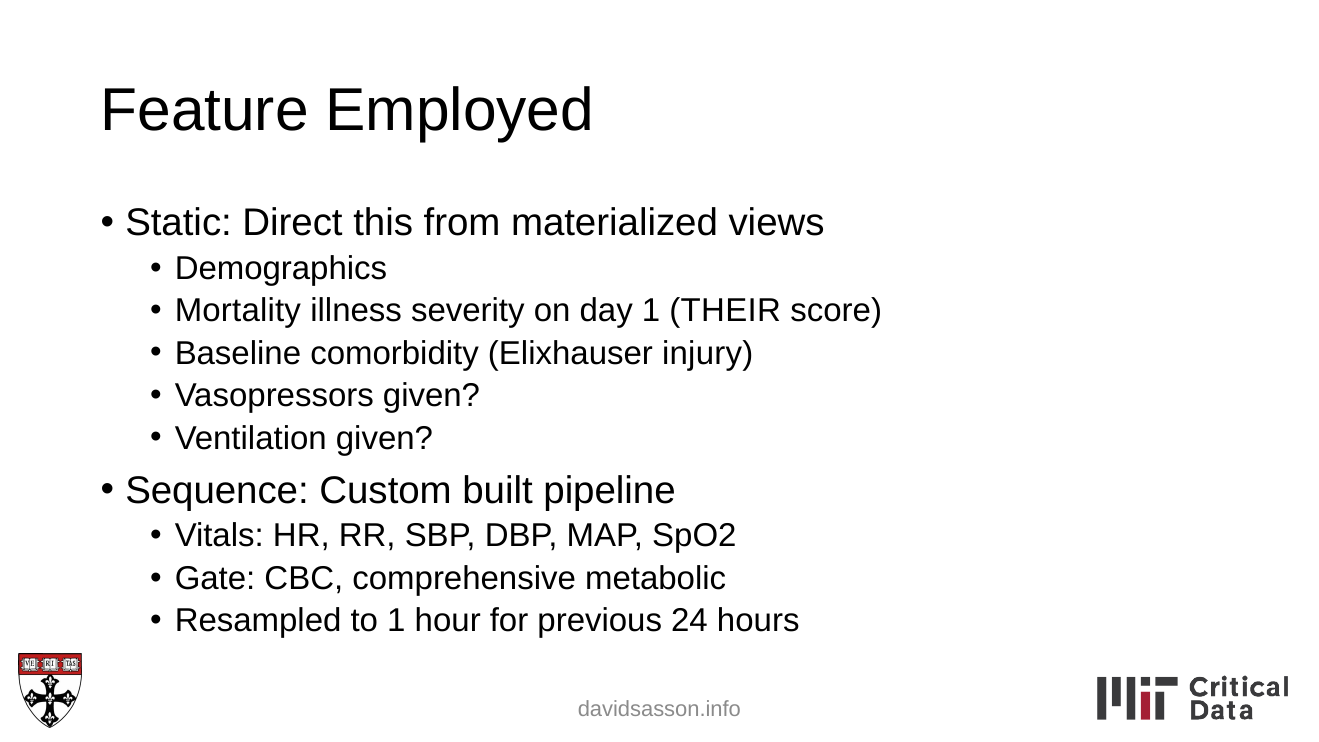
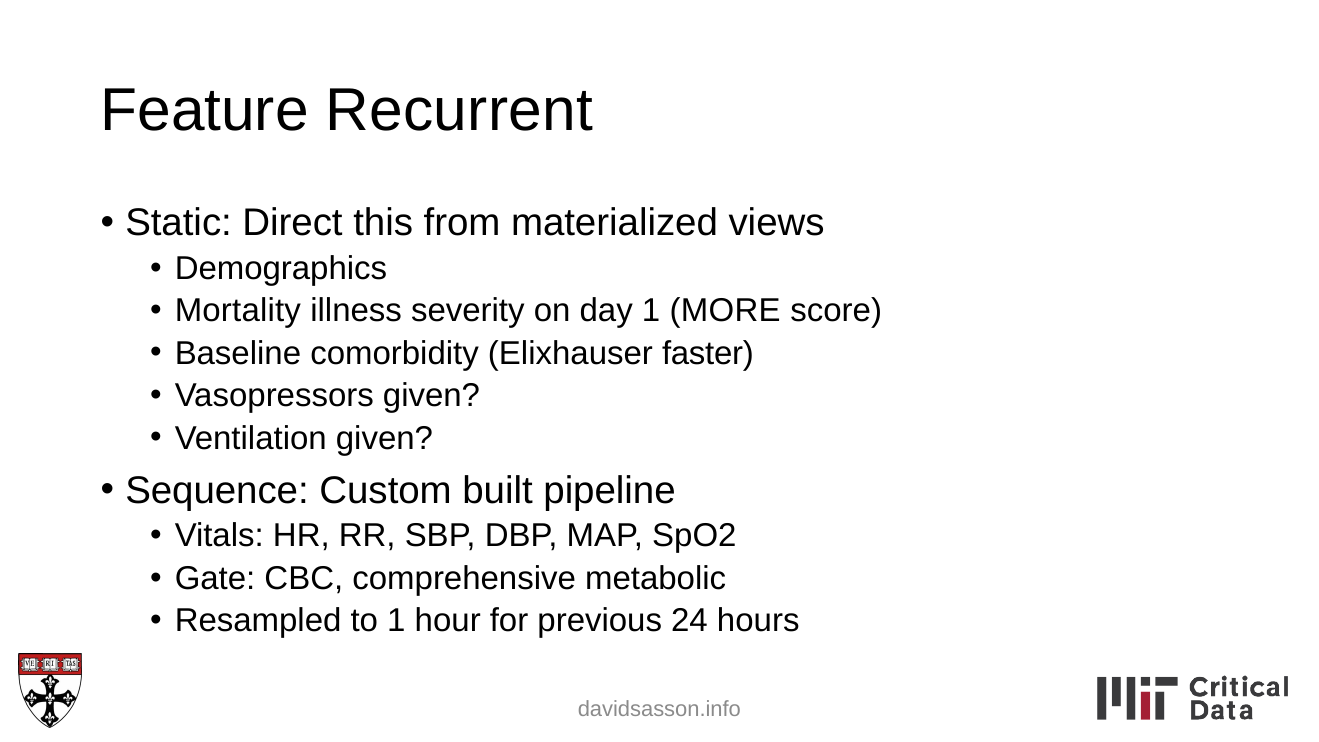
Employed: Employed -> Recurrent (460, 111)
THEIR: THEIR -> MORE (725, 311)
injury: injury -> faster (708, 353)
